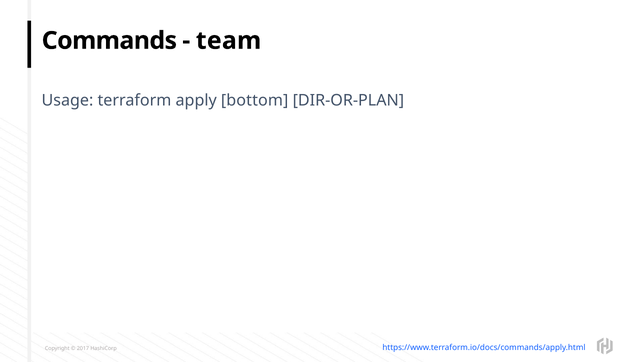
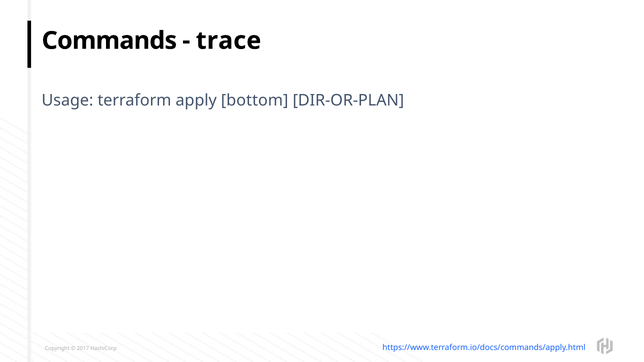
team: team -> trace (229, 41)
